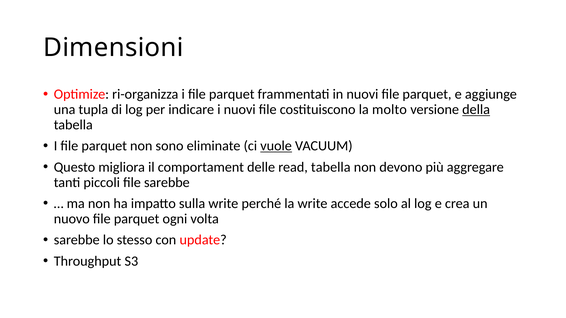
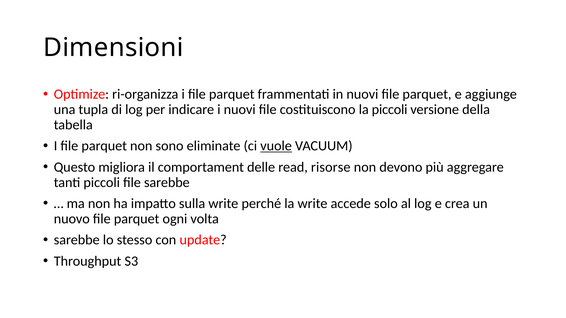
la molto: molto -> piccoli (390, 110)
della underline: present -> none (476, 110)
read tabella: tabella -> risorse (331, 167)
